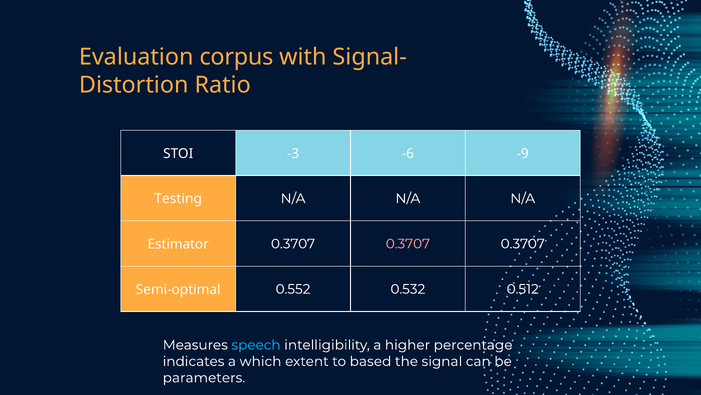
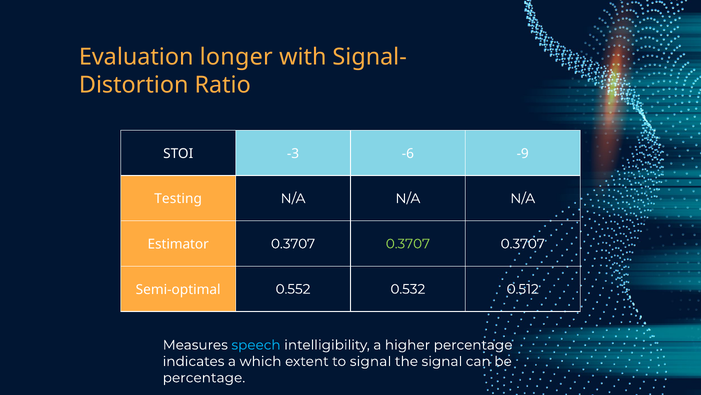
corpus: corpus -> longer (236, 57)
0.3707 colour: pink -> light green (408, 243)
to based: based -> signal (370, 361)
parameters: parameters -> percentage (204, 377)
